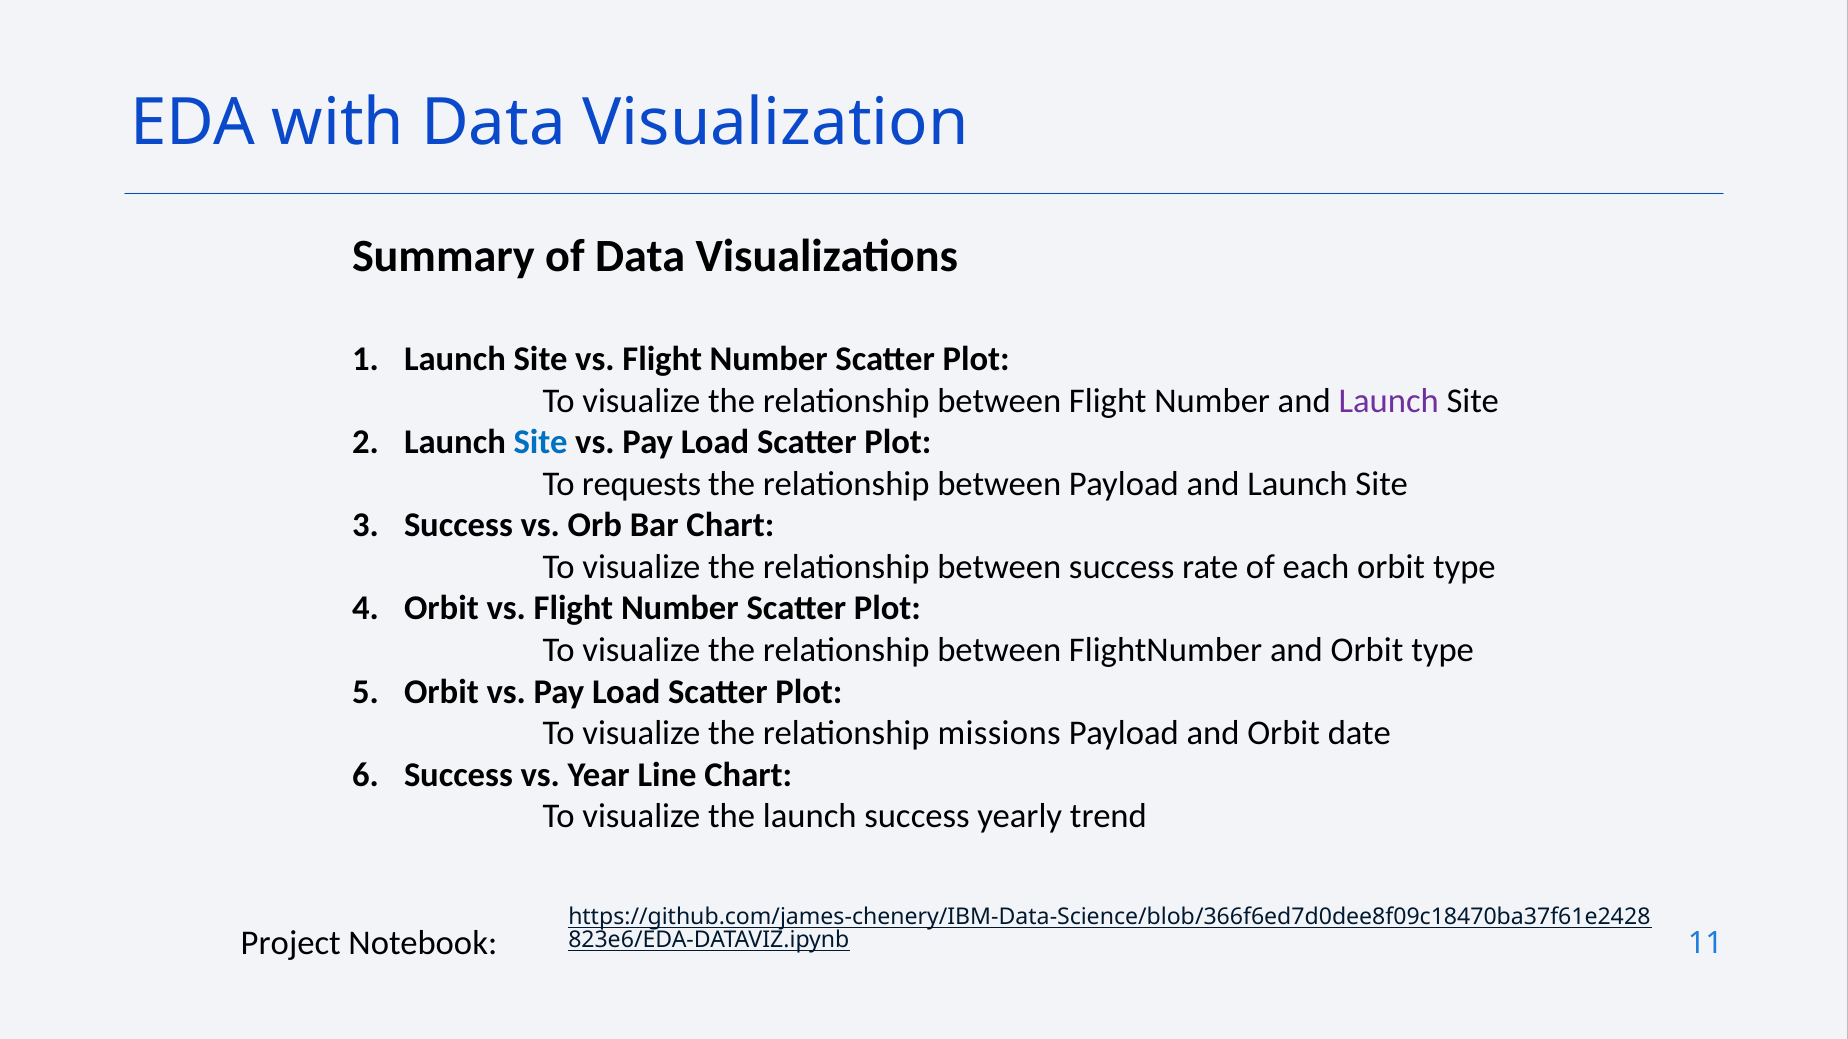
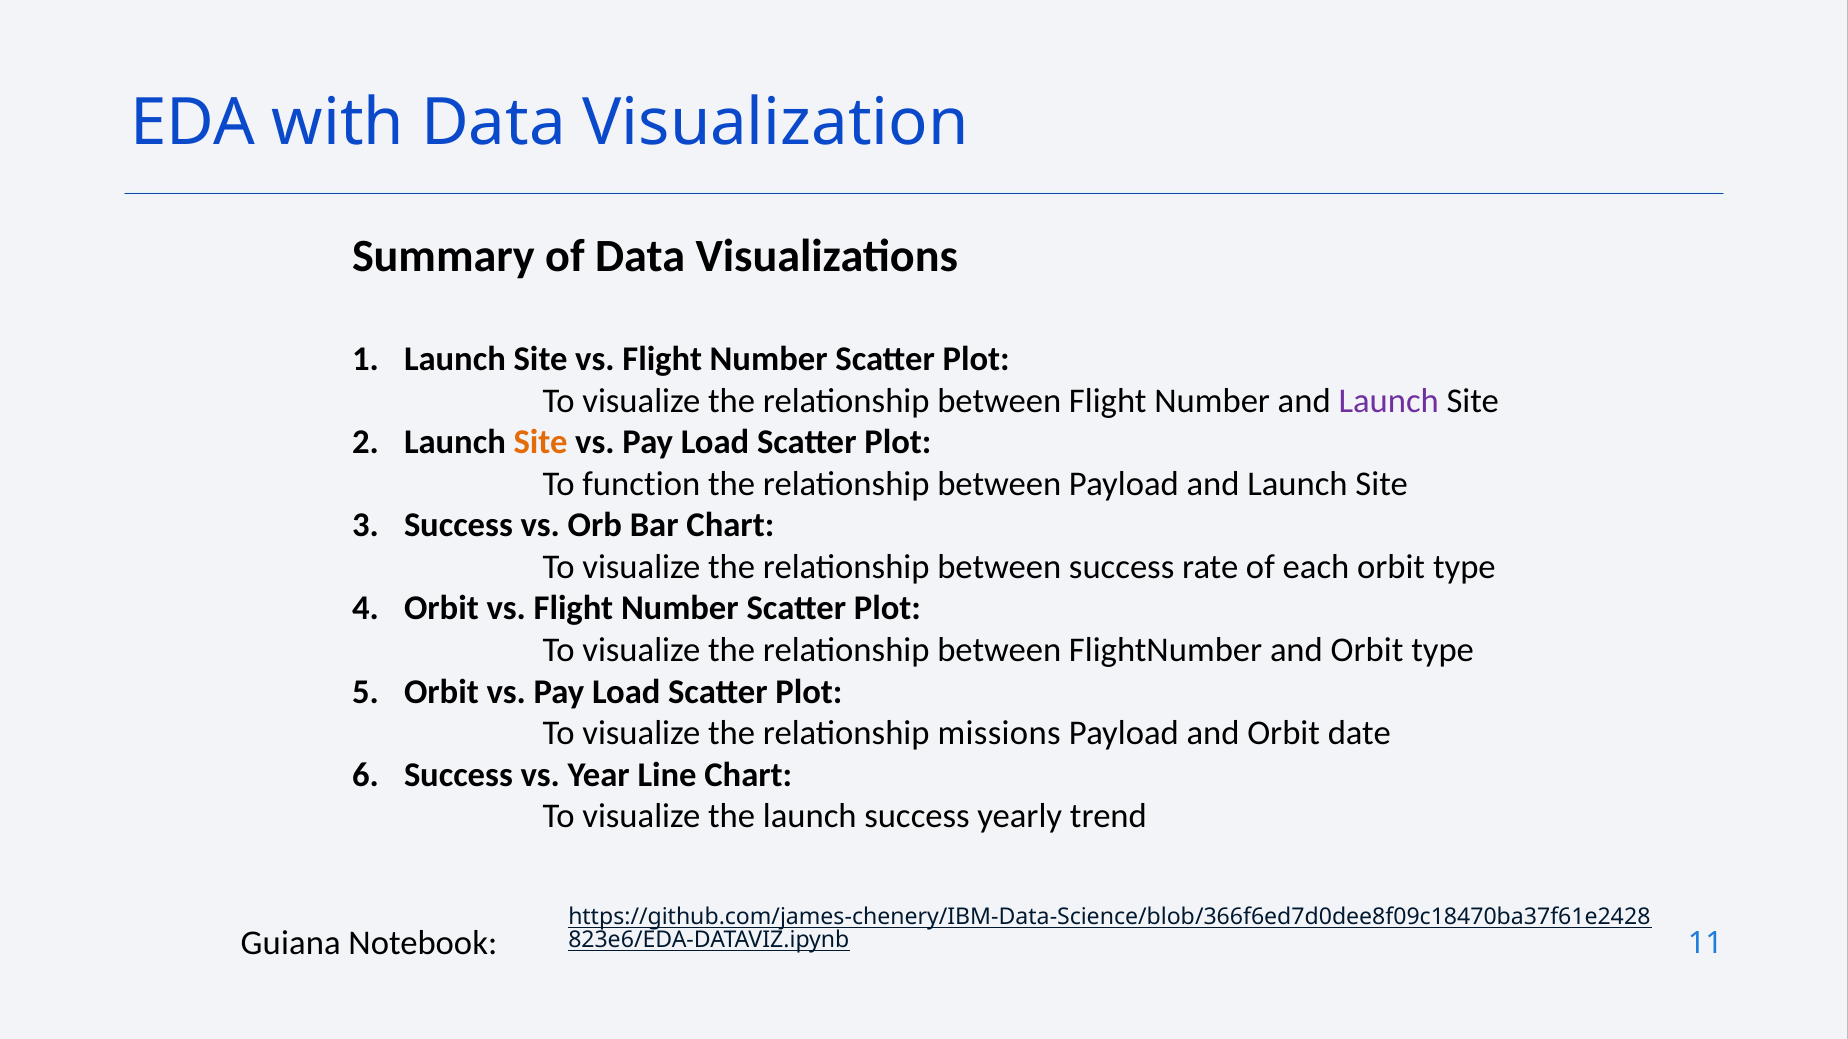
Site colour: blue -> orange (541, 442)
requests: requests -> function (641, 484)
Project: Project -> Guiana (291, 943)
